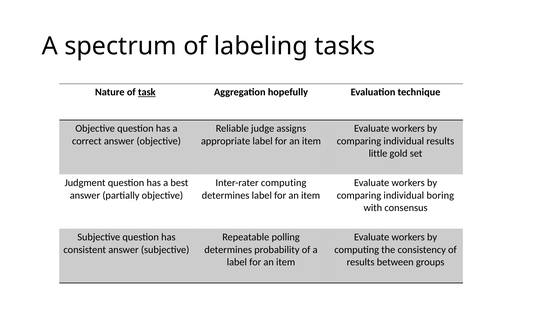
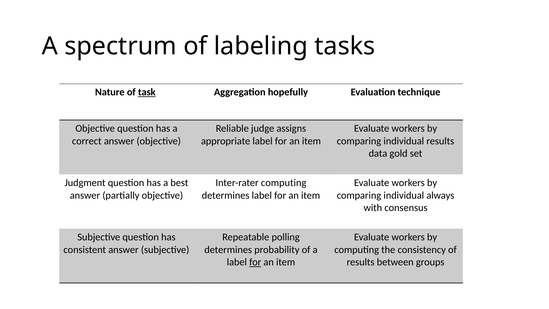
little: little -> data (378, 153)
boring: boring -> always (440, 195)
for underline: none -> present (255, 262)
